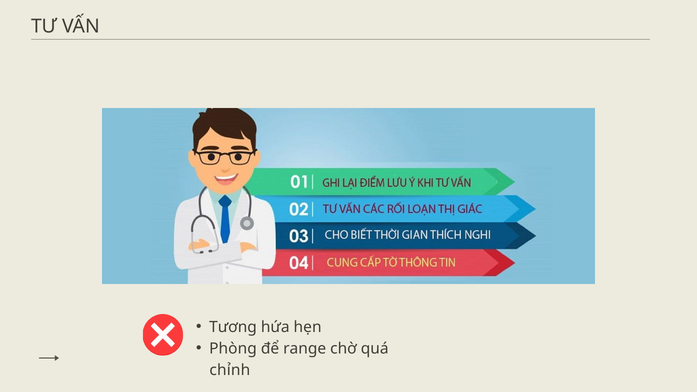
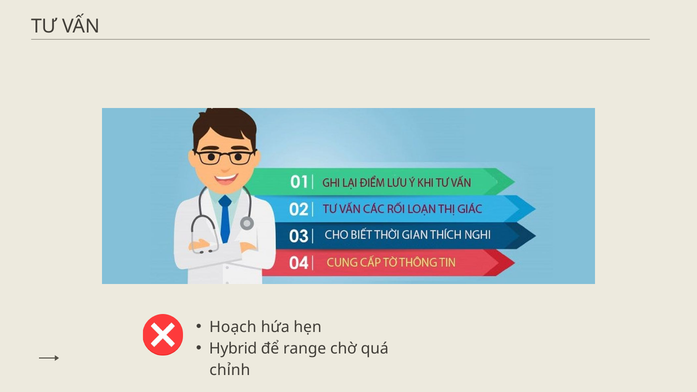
Tương: Tương -> Hoạch (233, 327)
Phòng: Phòng -> Hybrid (233, 349)
